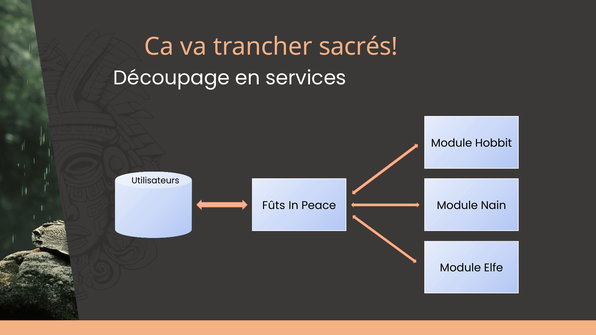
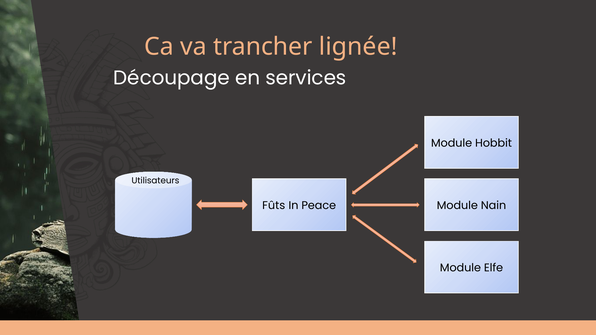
sacrés: sacrés -> lignée (358, 47)
